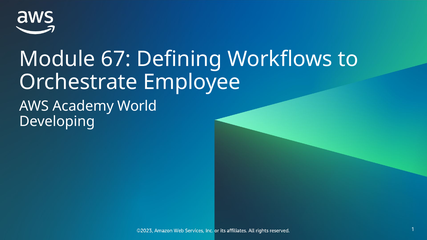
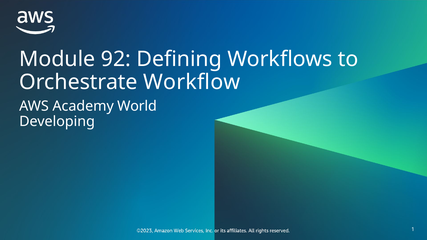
67: 67 -> 92 (116, 59)
Employee: Employee -> Workflow (192, 82)
